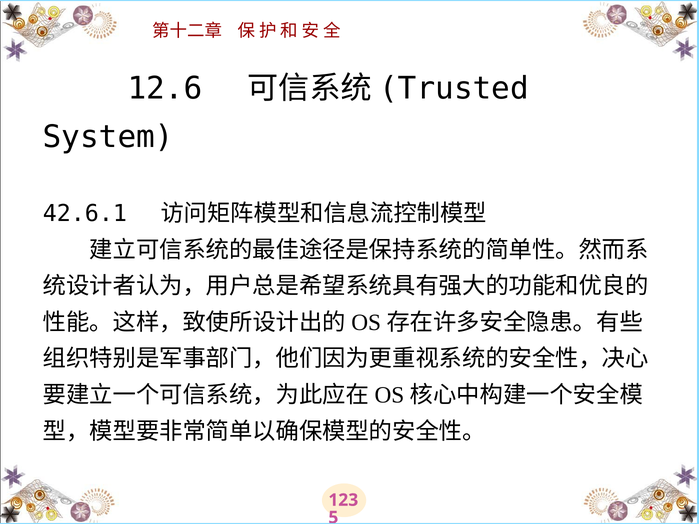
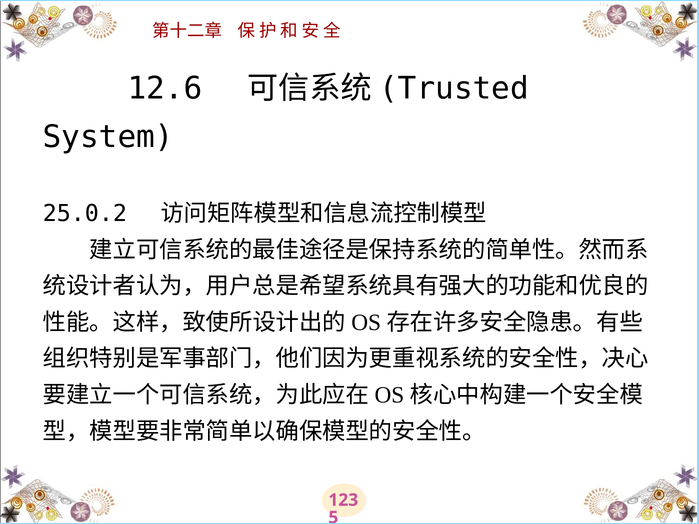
42.6.1: 42.6.1 -> 25.0.2 (85, 214)
